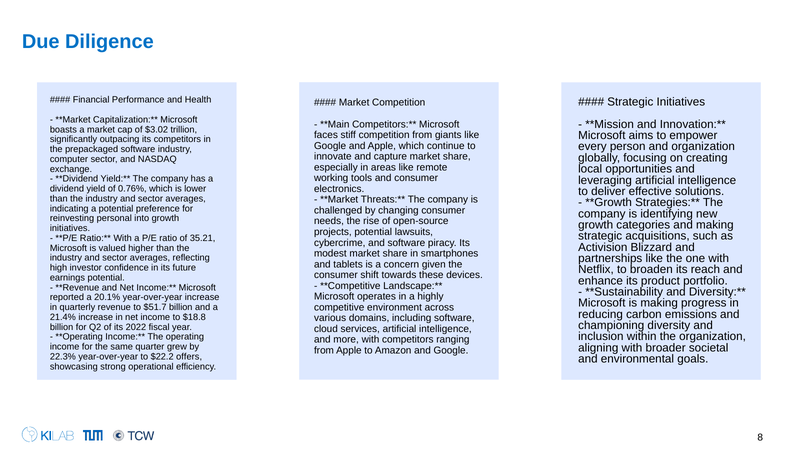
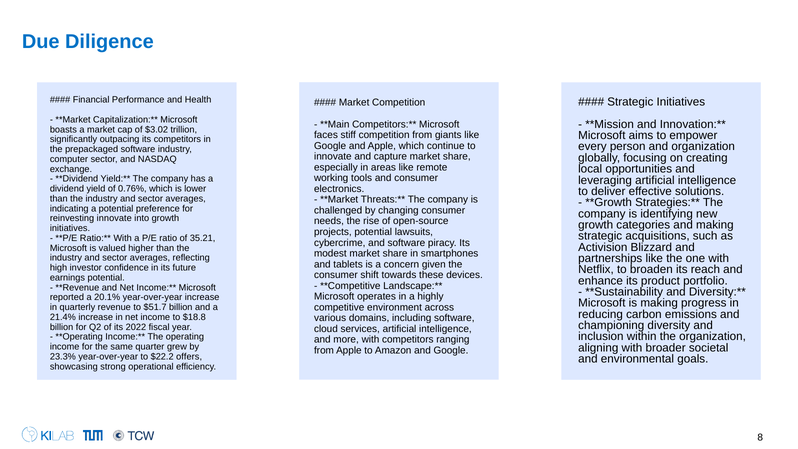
reinvesting personal: personal -> innovate (114, 218)
22.3%: 22.3% -> 23.3% (63, 357)
